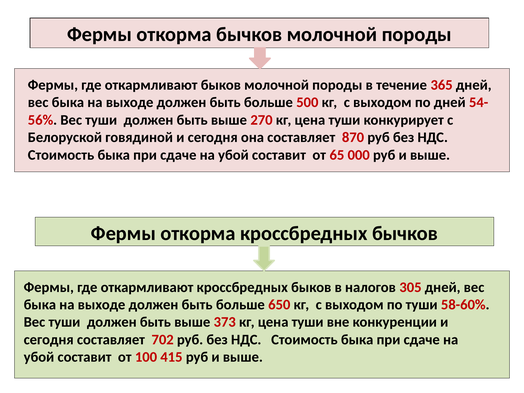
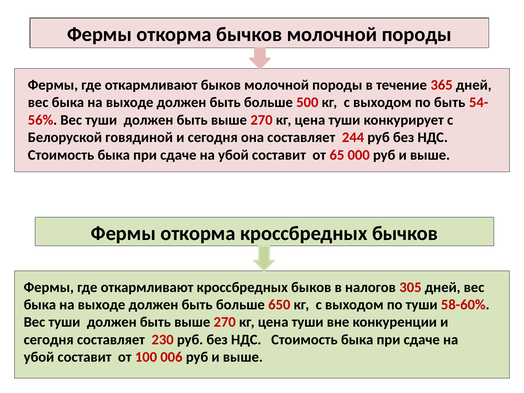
по дней: дней -> быть (450, 103)
870: 870 -> 244 (353, 137)
373: 373 -> 270 (225, 322)
702: 702 -> 230 (163, 340)
415: 415 -> 006 (171, 357)
